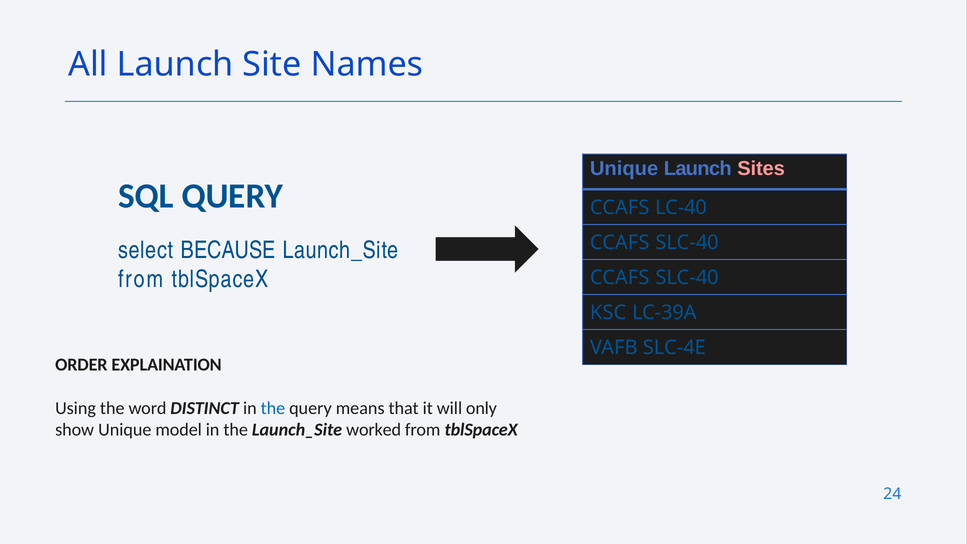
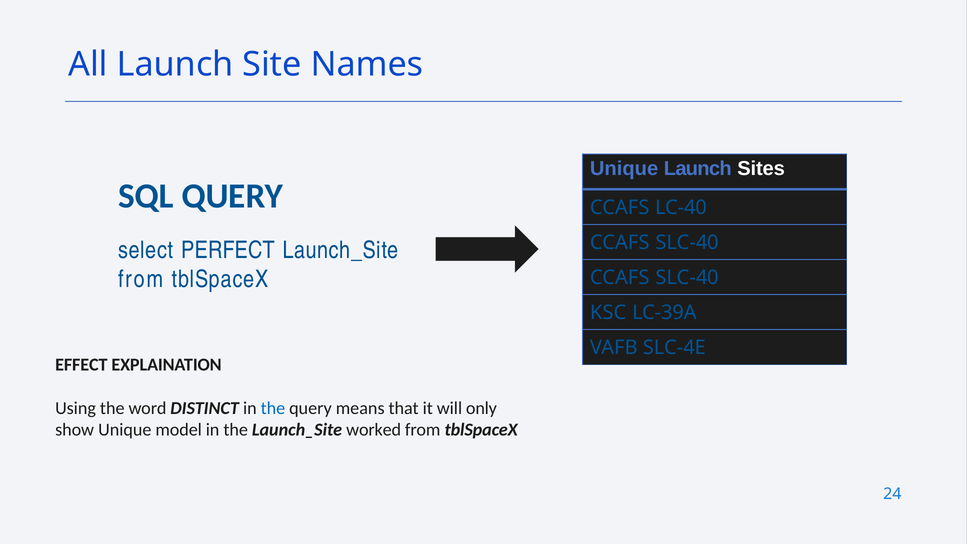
Sites colour: pink -> white (761, 169)
BECAUSE: BECAUSE -> PERFECT (228, 250)
ORDER: ORDER -> EFFECT (81, 365)
